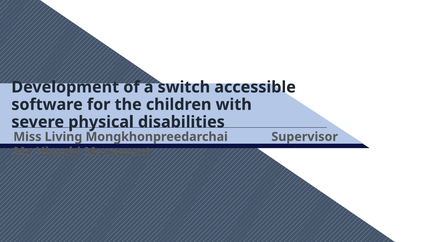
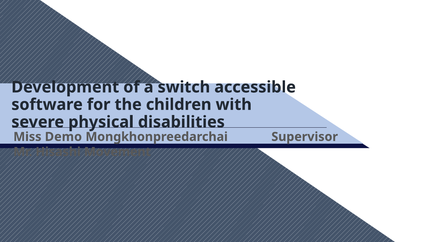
Living: Living -> Demo (63, 137)
